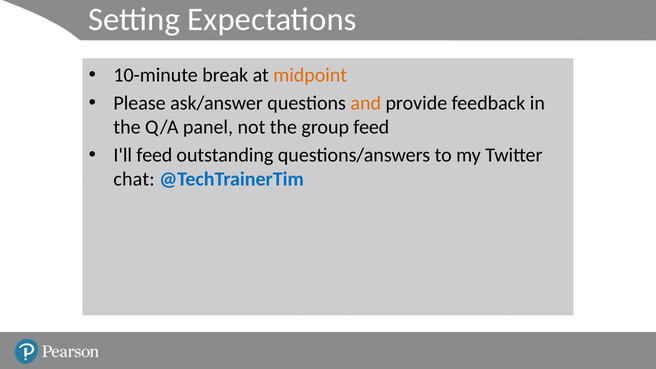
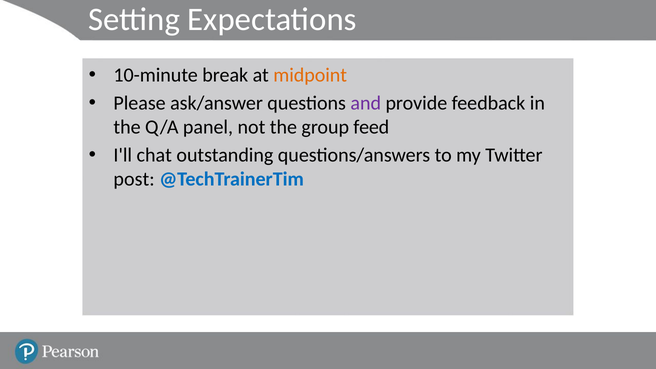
and colour: orange -> purple (366, 103)
I'll feed: feed -> chat (154, 155)
chat: chat -> post (134, 179)
